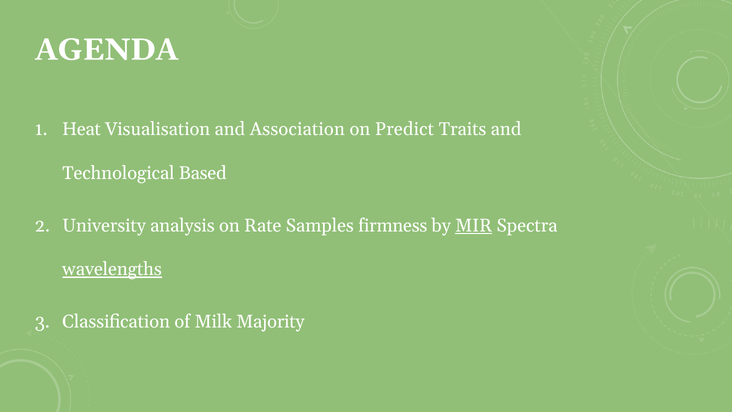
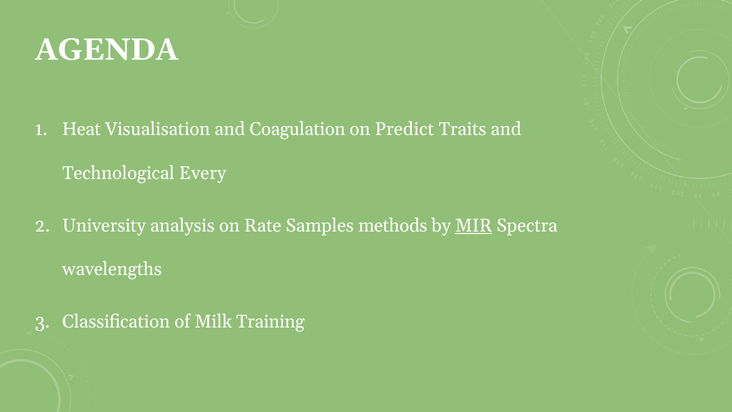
Association: Association -> Coagulation (298, 129)
Based: Based -> Every (203, 173)
firmness: firmness -> methods (393, 225)
wavelengths underline: present -> none (112, 269)
Majority: Majority -> Training (270, 321)
